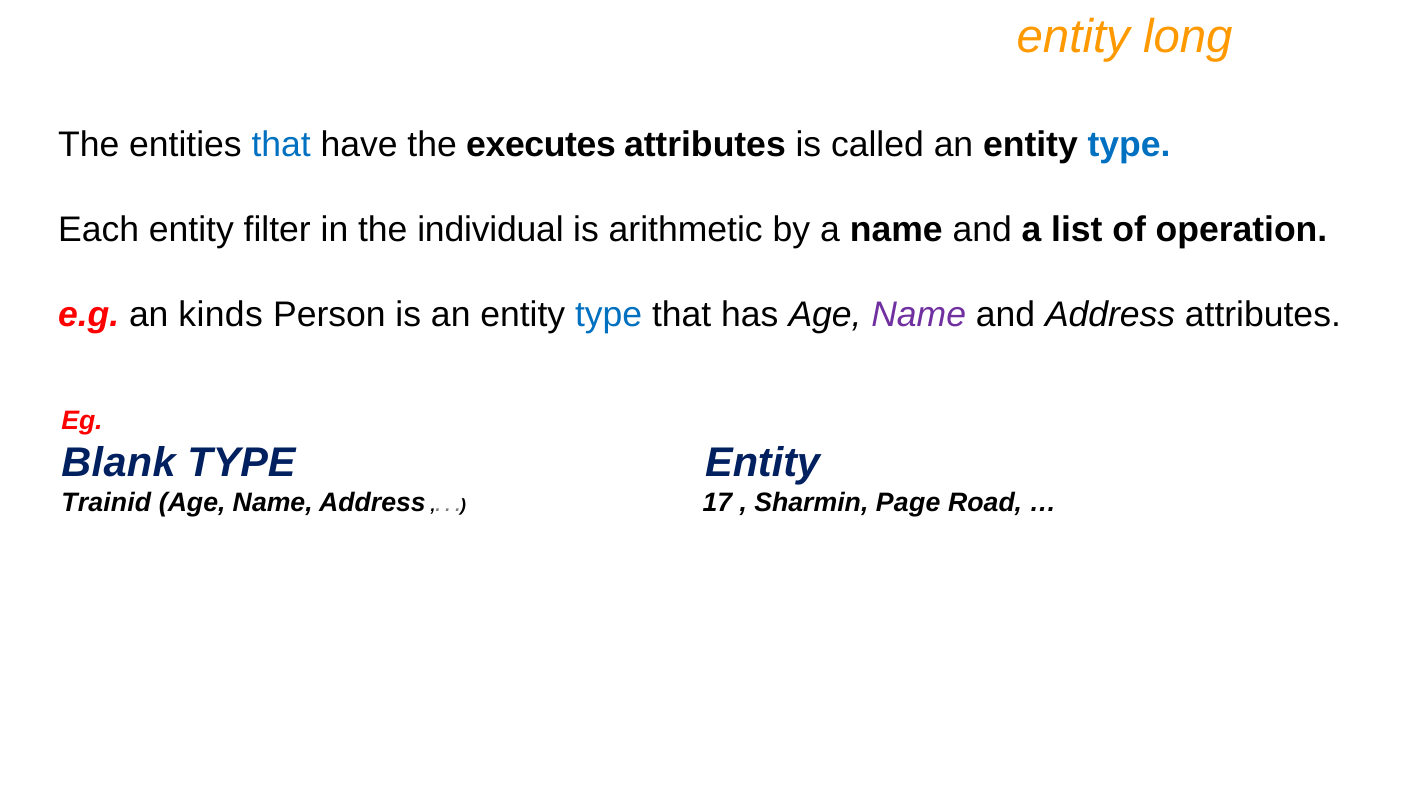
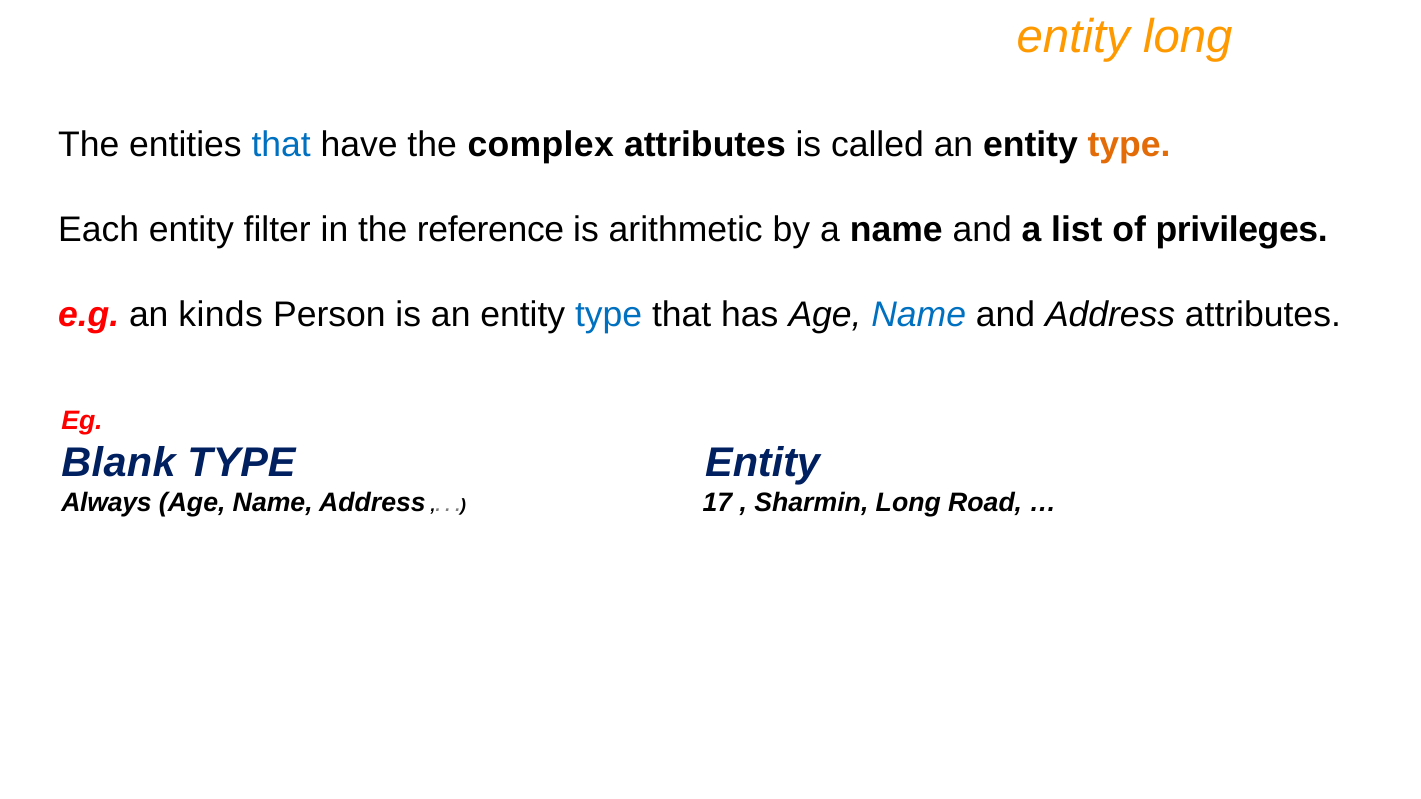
executes: executes -> complex (541, 144)
type colour: blue -> orange (1129, 144)
individual: individual -> reference (491, 230)
operation: operation -> privileges (1242, 230)
Name colour: purple -> blue (919, 315)
Trainid: Trainid -> Always (106, 503)
Sharmin Page: Page -> Long (908, 503)
